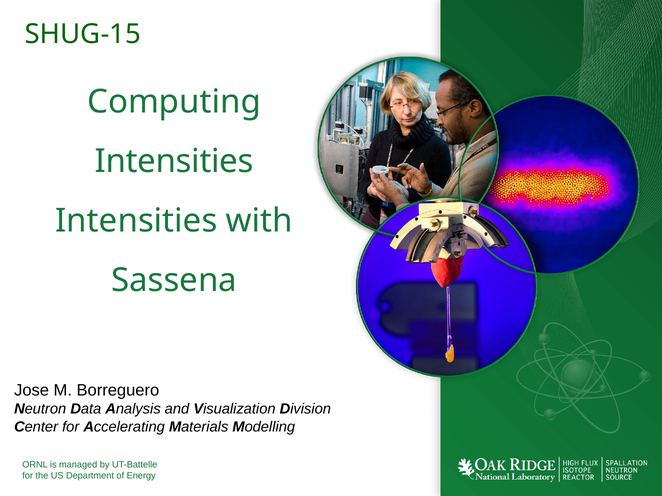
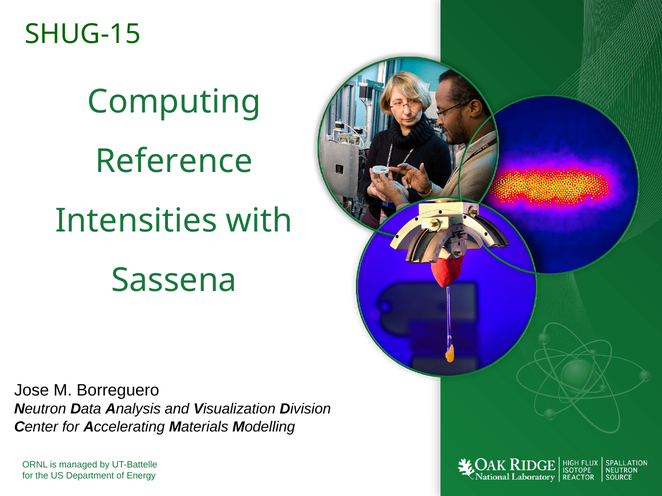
Intensities: Intensities -> Reference (174, 161)
